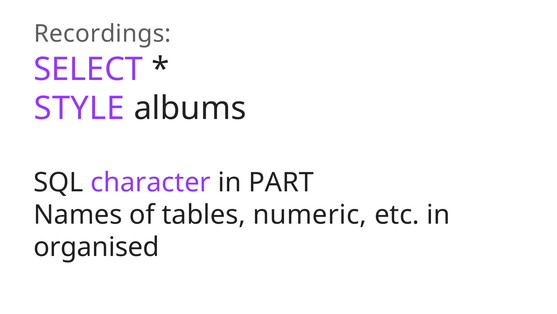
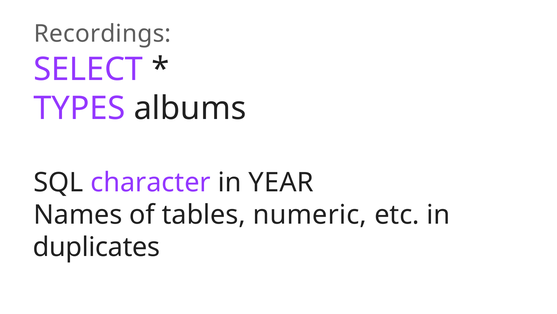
STYLE: STYLE -> TYPES (79, 108)
PART: PART -> YEAR (281, 182)
organised: organised -> duplicates (96, 247)
